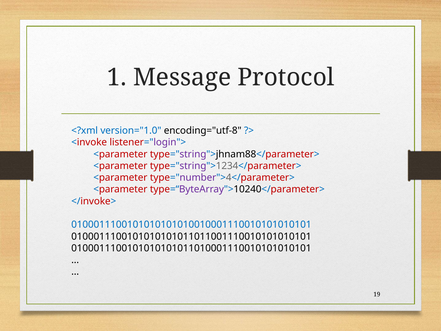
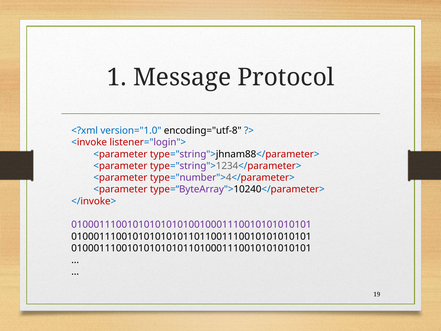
0100011100101010101010010001110010101010101 colour: blue -> purple (191, 225)
